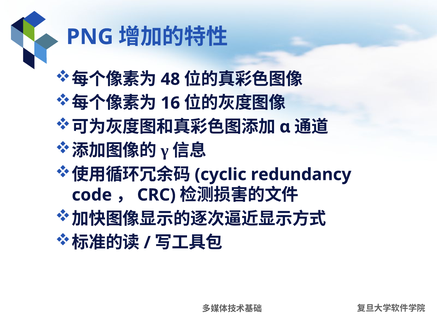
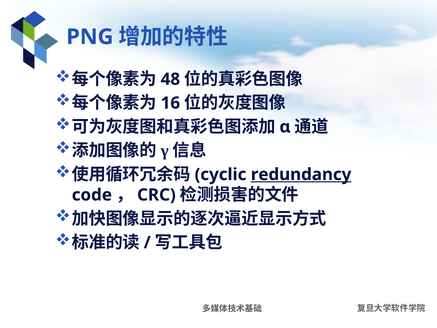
redundancy underline: none -> present (301, 174)
